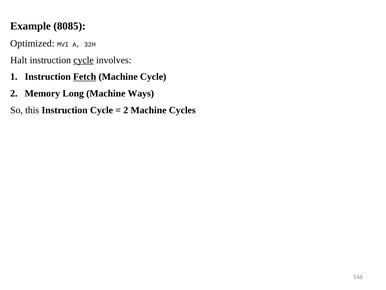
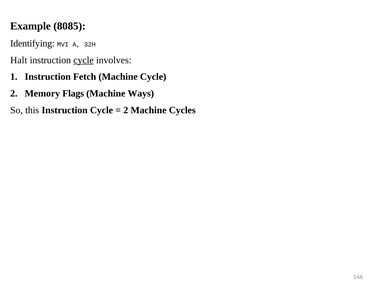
Optimized: Optimized -> Identifying (32, 43)
Fetch underline: present -> none (85, 77)
Long: Long -> Flags (73, 93)
